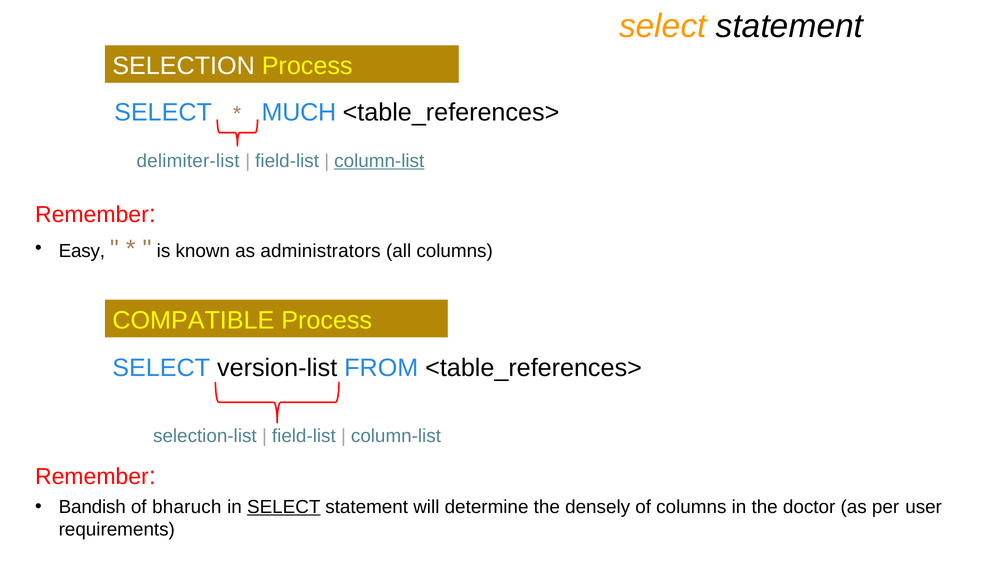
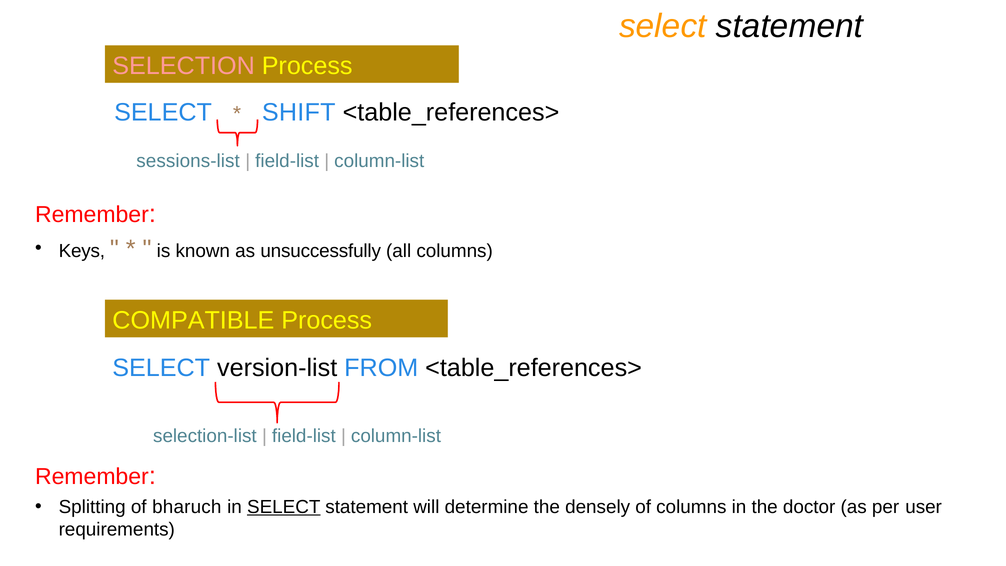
SELECTION colour: white -> pink (184, 66)
MUCH: MUCH -> SHIFT (299, 112)
delimiter-list: delimiter-list -> sessions-list (188, 161)
column-list underline: present -> none (379, 161)
Easy: Easy -> Keys (82, 251)
administrators: administrators -> unsuccessfully (321, 251)
Bandish: Bandish -> Splitting (92, 507)
